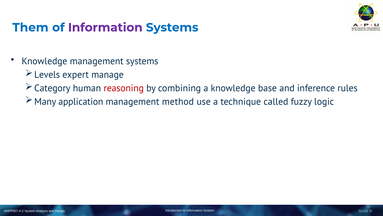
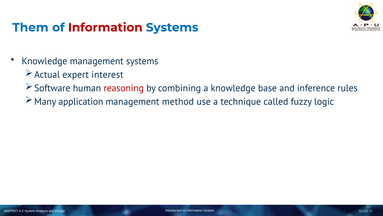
Information colour: purple -> red (105, 27)
Levels: Levels -> Actual (47, 75)
manage: manage -> interest (107, 75)
Category: Category -> Software (52, 88)
